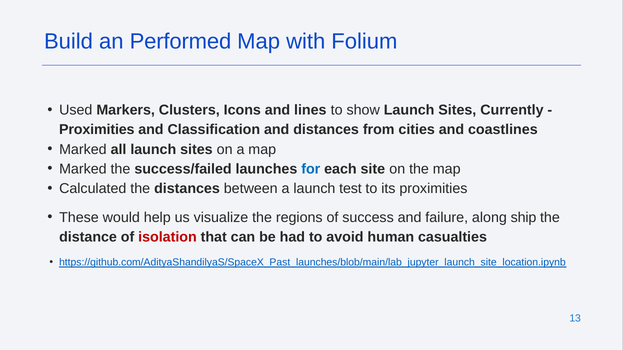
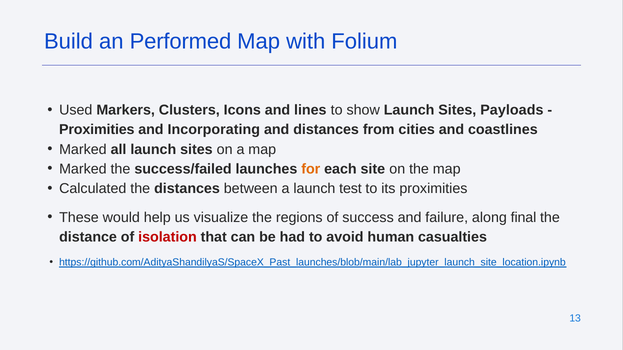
Currently: Currently -> Payloads (512, 110)
Classification: Classification -> Incorporating (214, 130)
for colour: blue -> orange (311, 169)
ship: ship -> final (524, 218)
